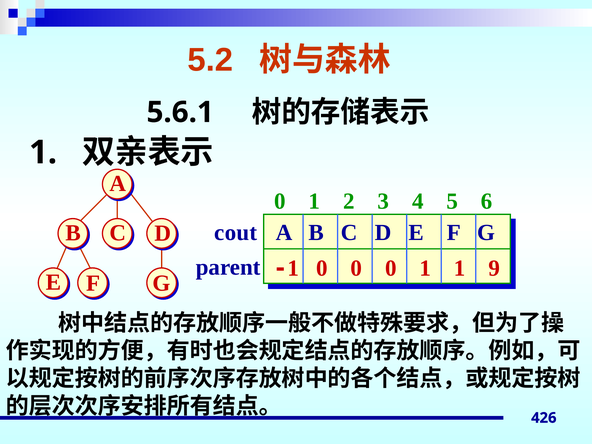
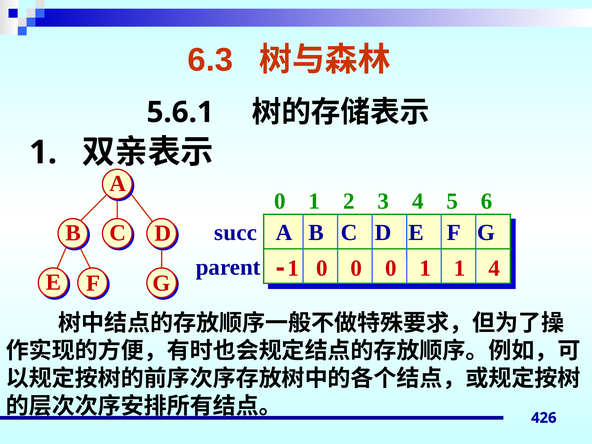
5.2: 5.2 -> 6.3 (210, 60)
cout: cout -> succ (236, 233)
1 9: 9 -> 4 (494, 268)
